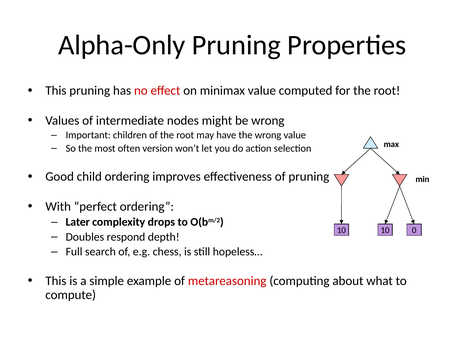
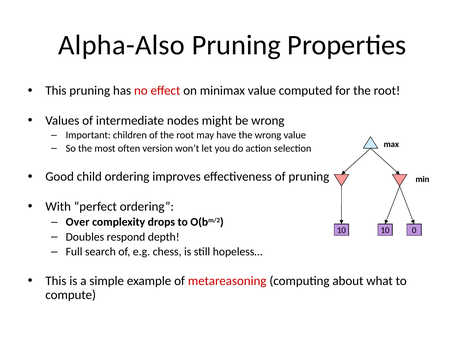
Alpha-Only: Alpha-Only -> Alpha-Also (122, 45)
Later: Later -> Over (78, 222)
